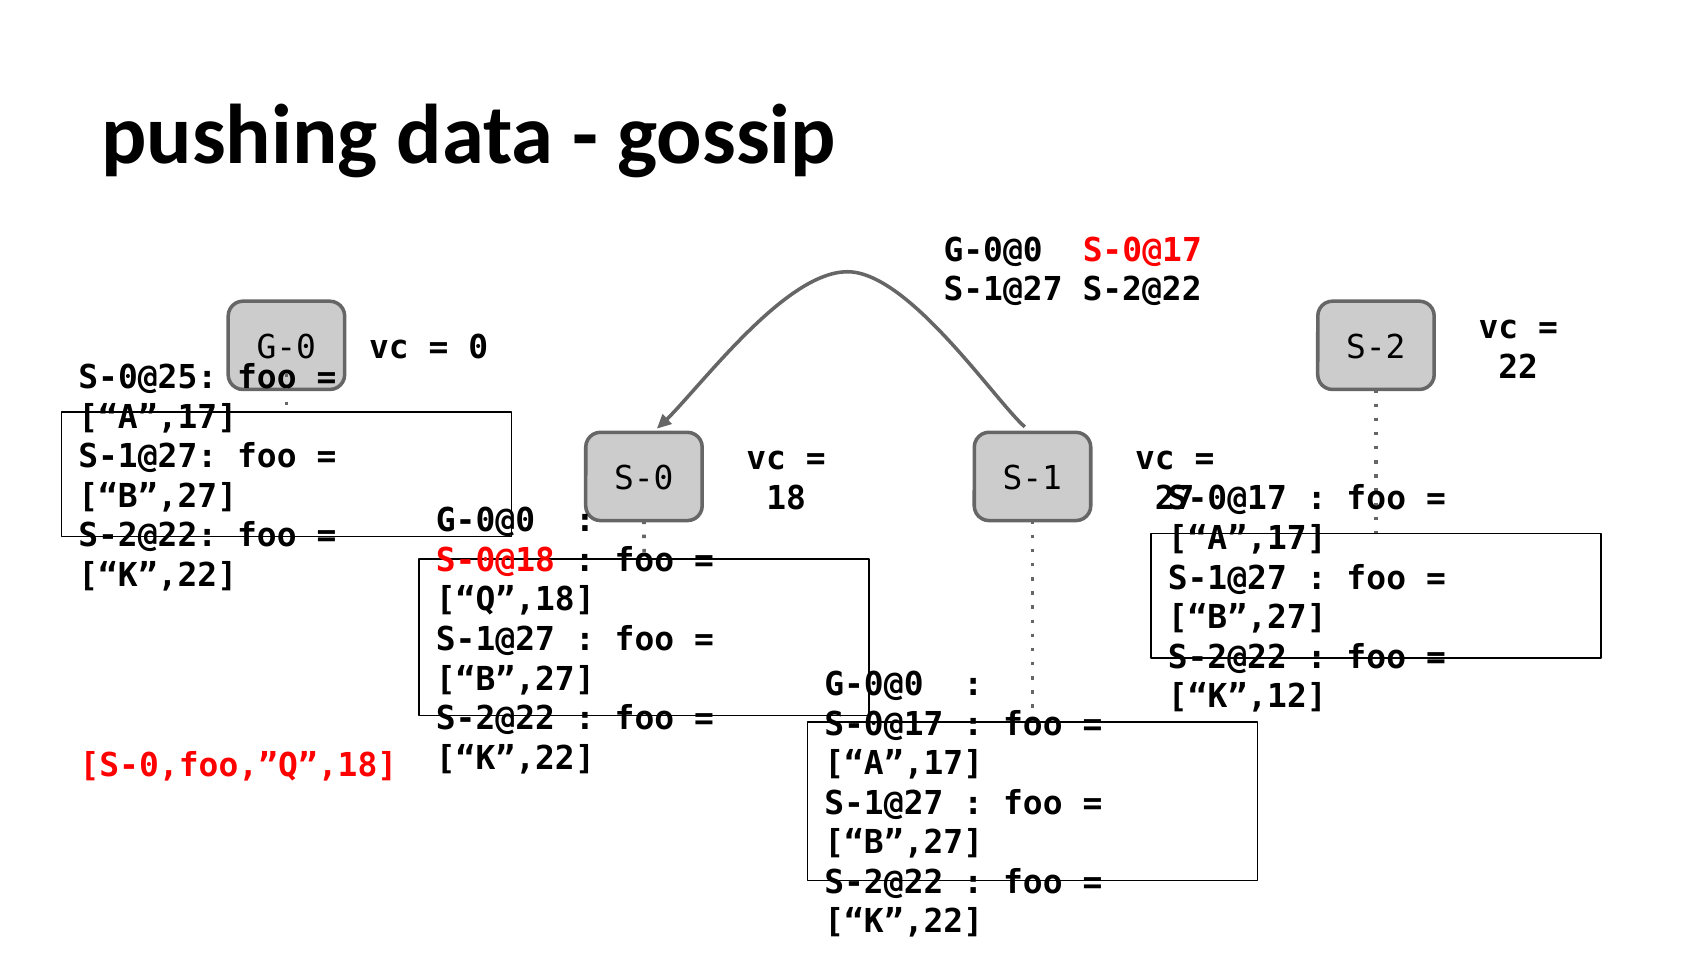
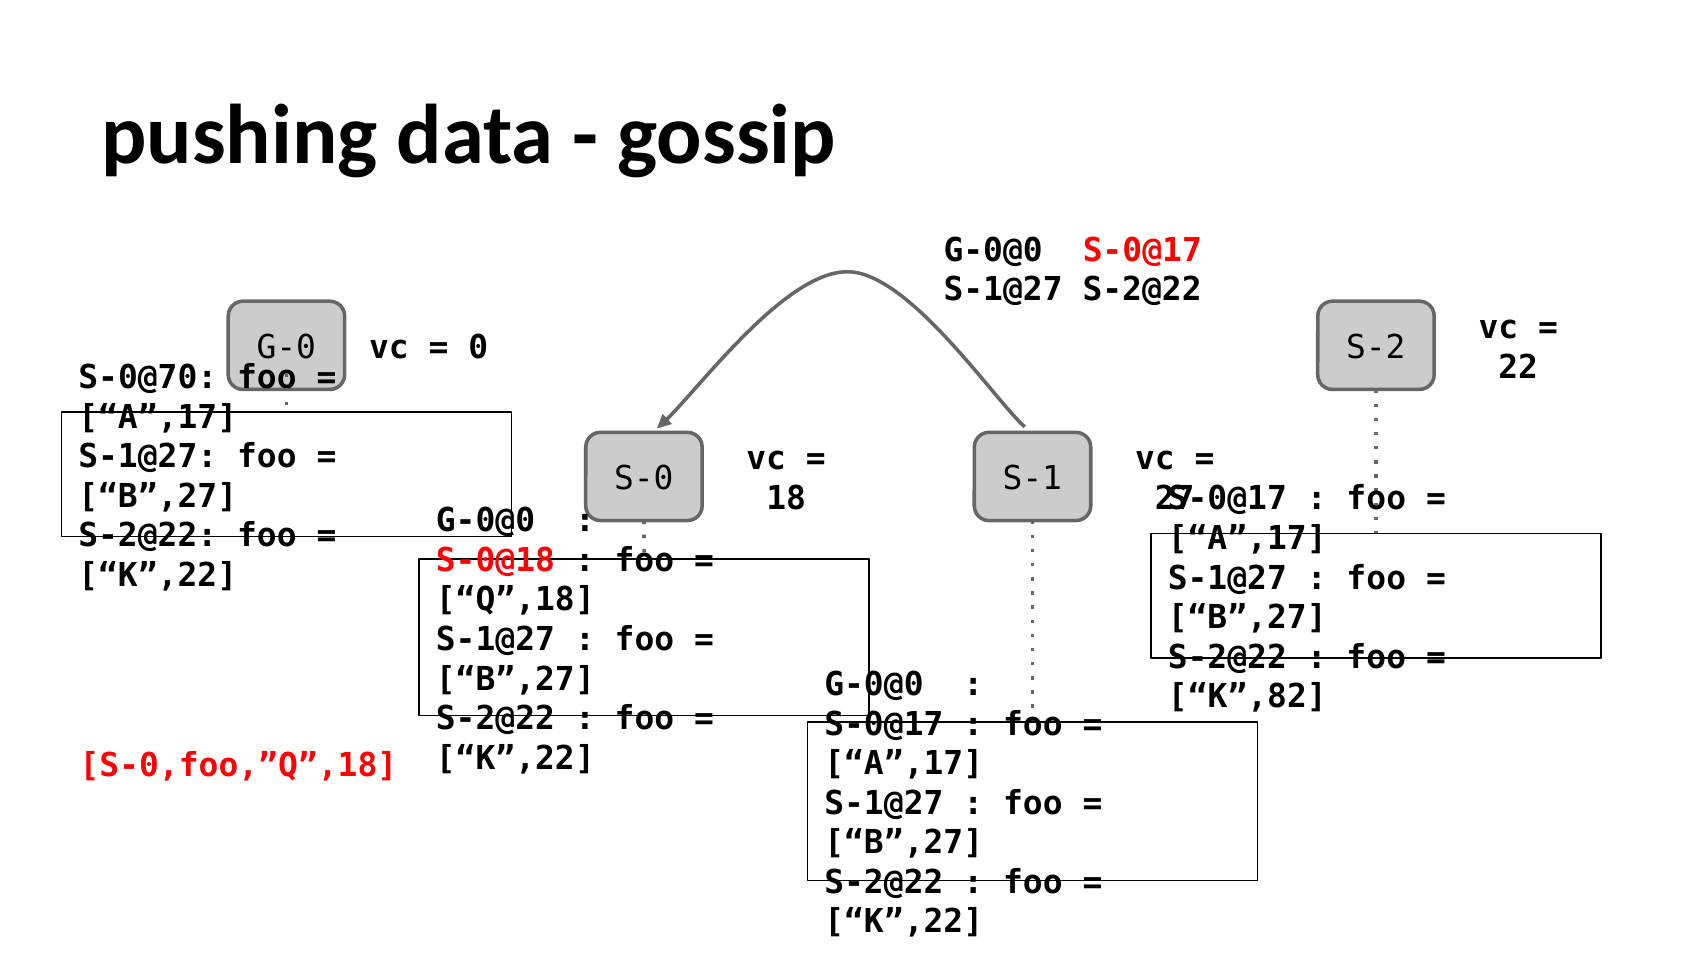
S-0@25: S-0@25 -> S-0@70 (148, 378)
K”,12: K”,12 -> K”,82 (1247, 697)
